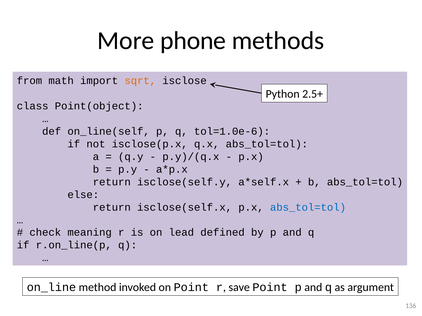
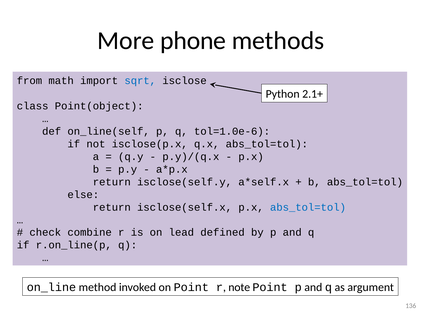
sqrt colour: orange -> blue (140, 81)
2.5+: 2.5+ -> 2.1+ (313, 94)
meaning: meaning -> combine (90, 233)
save: save -> note (239, 288)
